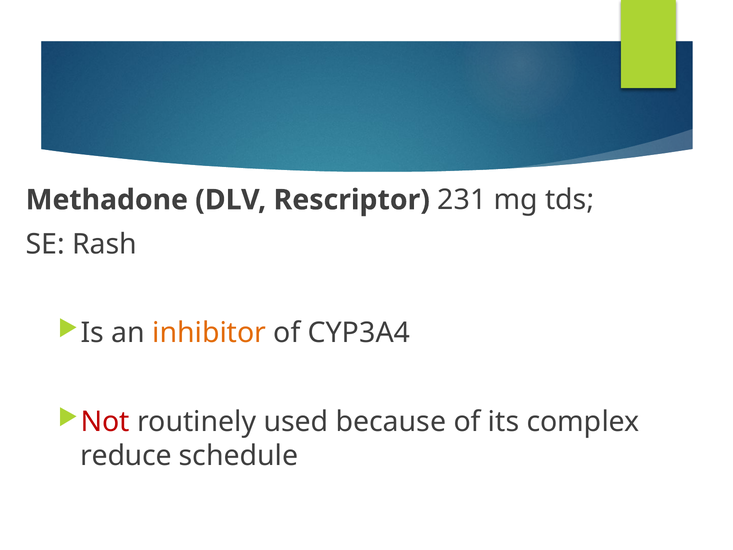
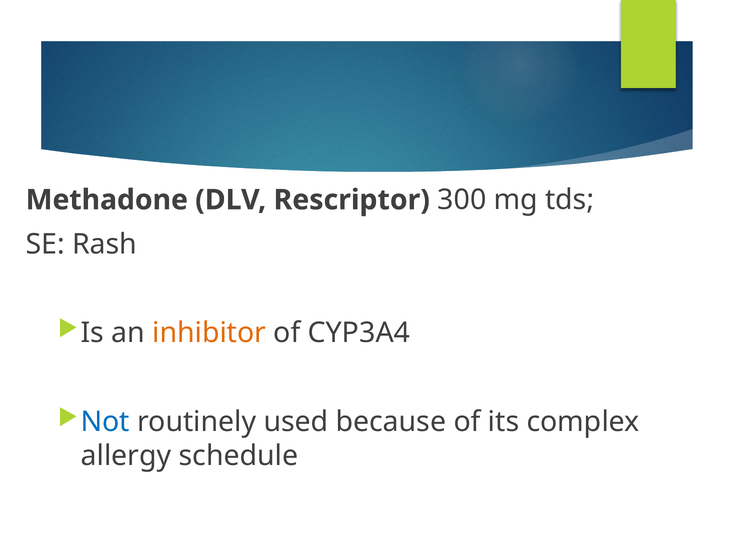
231: 231 -> 300 (462, 200)
Not colour: red -> blue (105, 421)
reduce: reduce -> allergy (126, 456)
